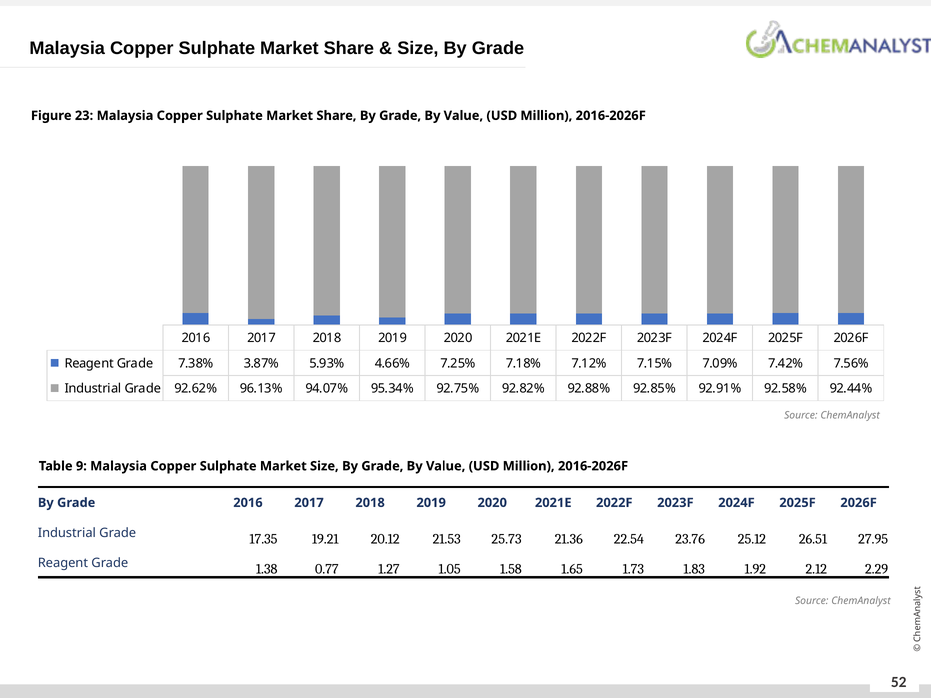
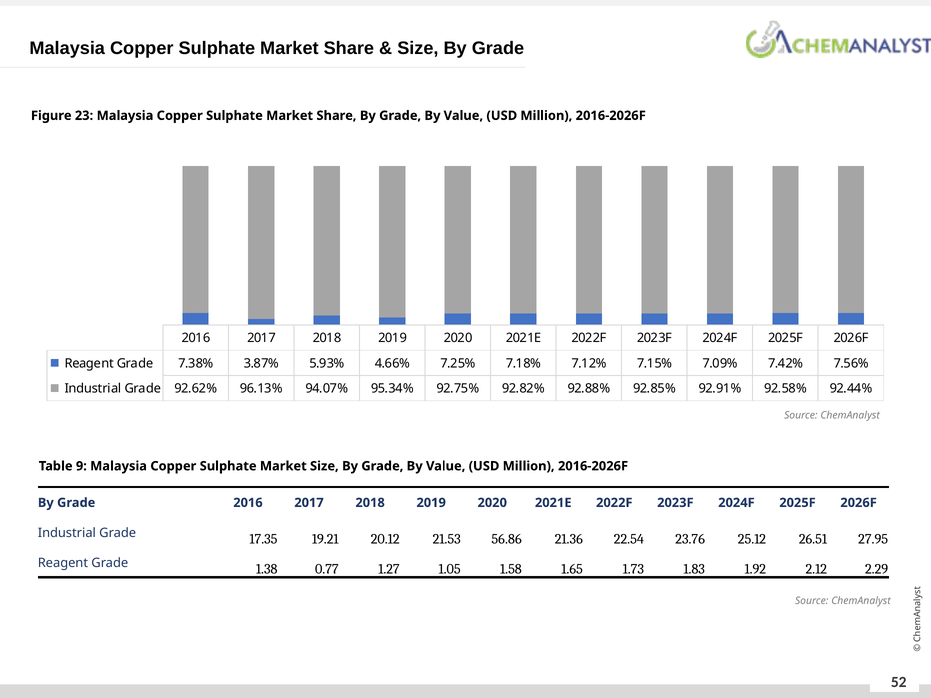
25.73: 25.73 -> 56.86 (507, 539)
